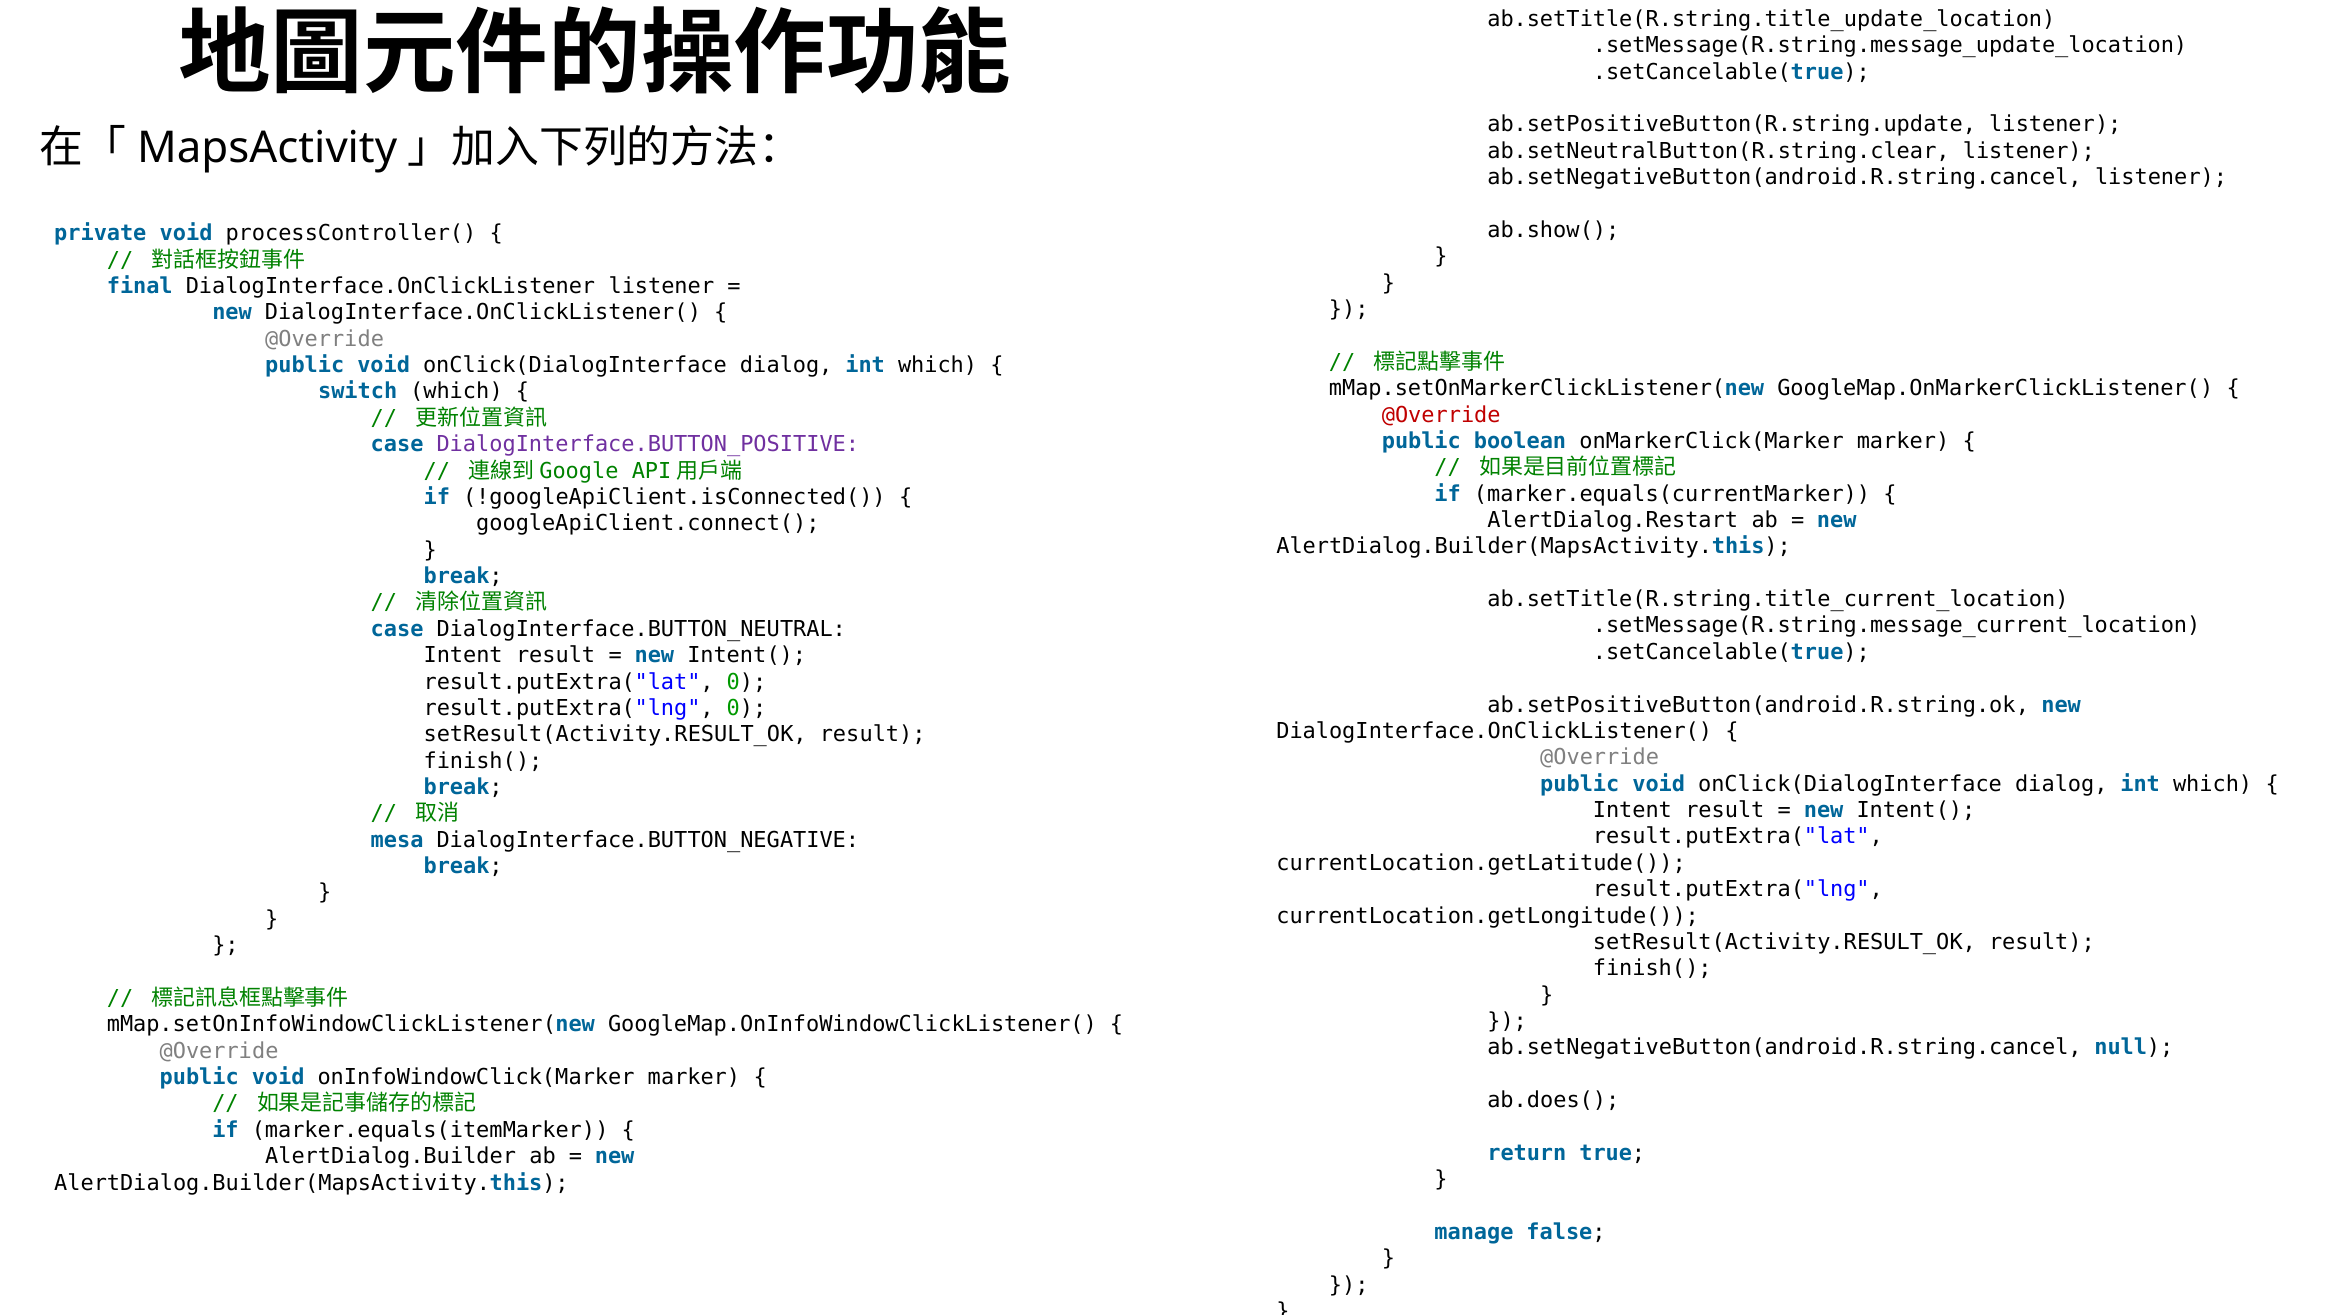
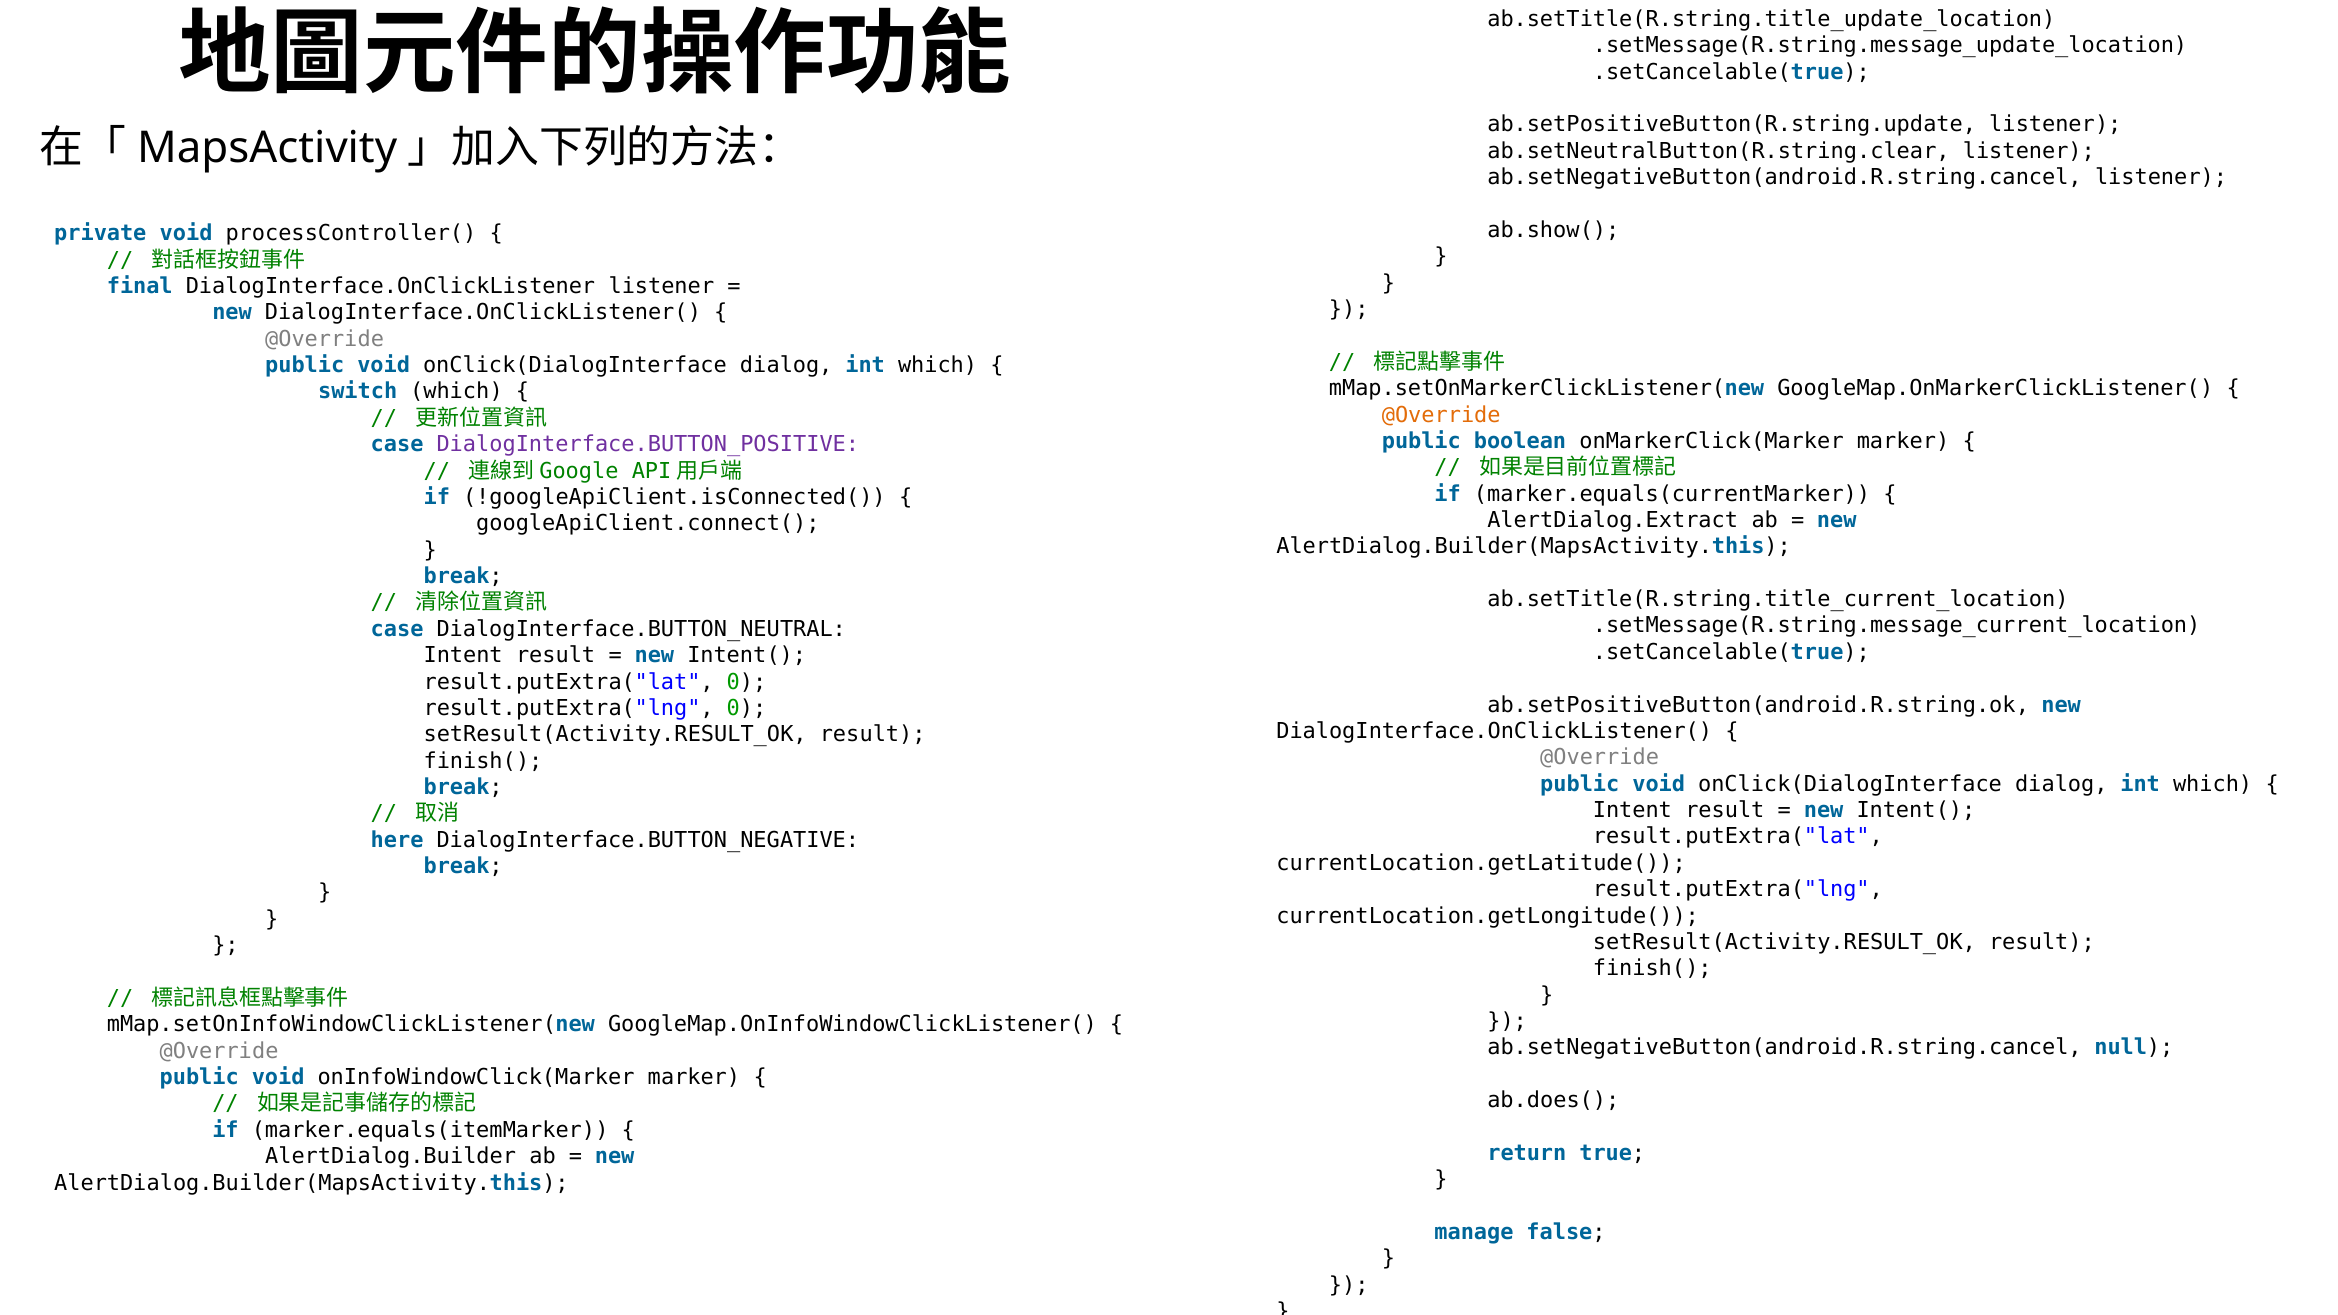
@Override colour: red -> orange (1441, 415)
AlertDialog.Restart: AlertDialog.Restart -> AlertDialog.Extract (1613, 520)
mesa: mesa -> here (397, 840)
